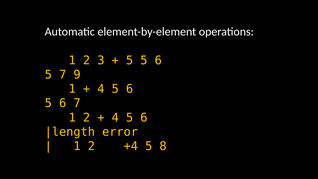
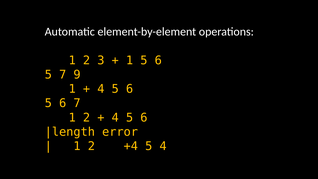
5: 5 -> 1 (130, 60)
5 8: 8 -> 4 (163, 146)
